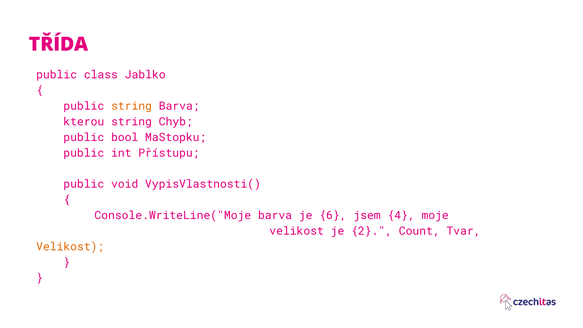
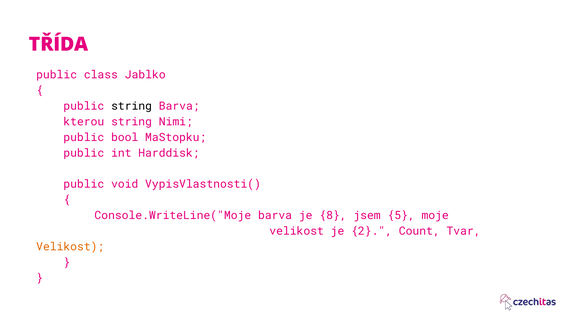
string colour: orange -> black (132, 106)
Chyb: Chyb -> Nimi (176, 122)
Přístupu: Přístupu -> Harddisk (169, 153)
6: 6 -> 8 (333, 215)
4: 4 -> 5 (401, 215)
